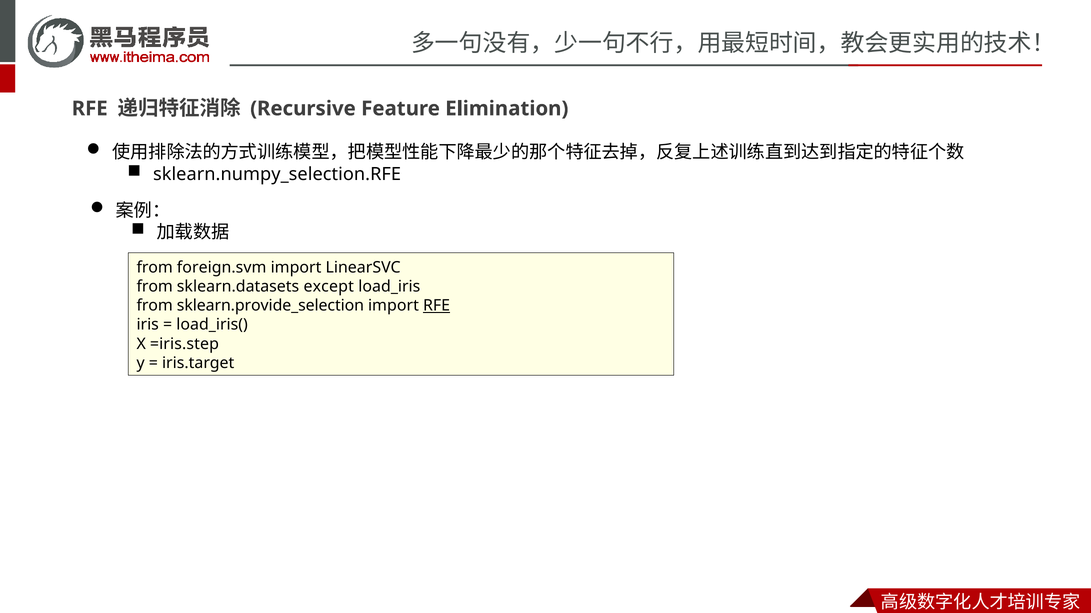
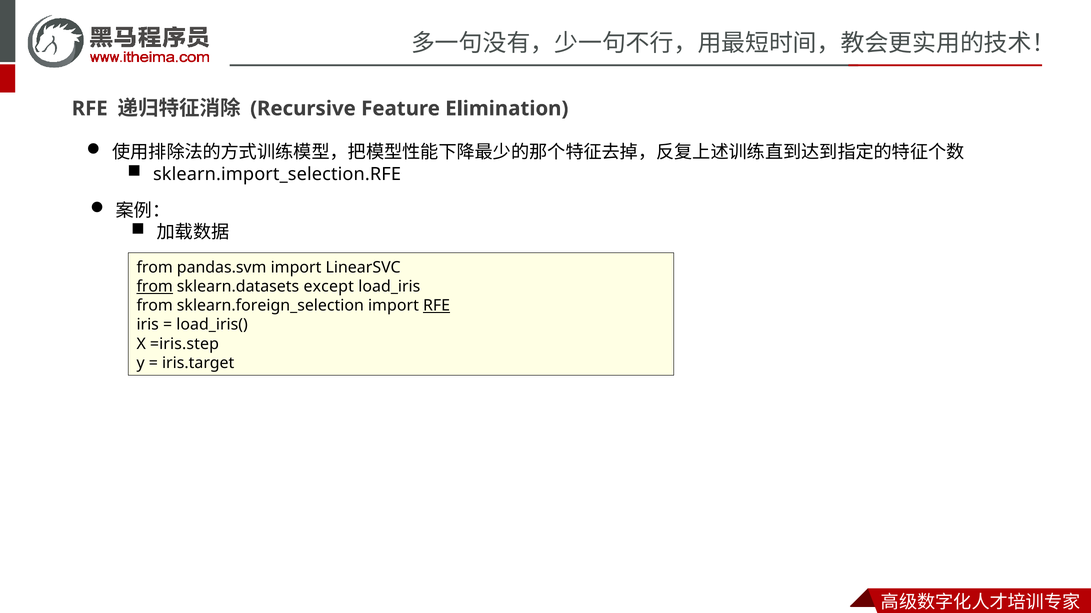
sklearn.numpy_selection.RFE: sklearn.numpy_selection.RFE -> sklearn.import_selection.RFE (277, 174)
foreign.svm: foreign.svm -> pandas.svm (222, 268)
from underline: none -> present (155, 287)
sklearn.provide_selection: sklearn.provide_selection -> sklearn.foreign_selection (270, 306)
